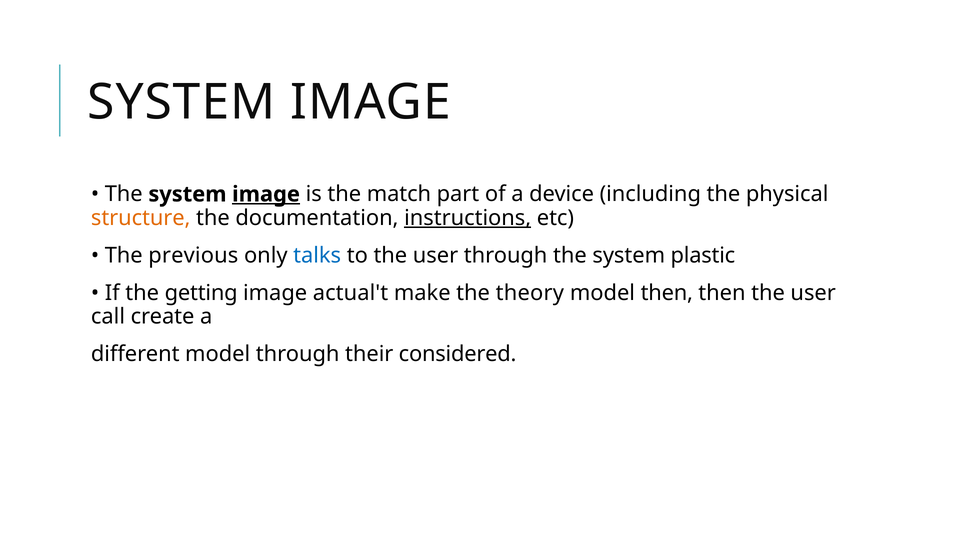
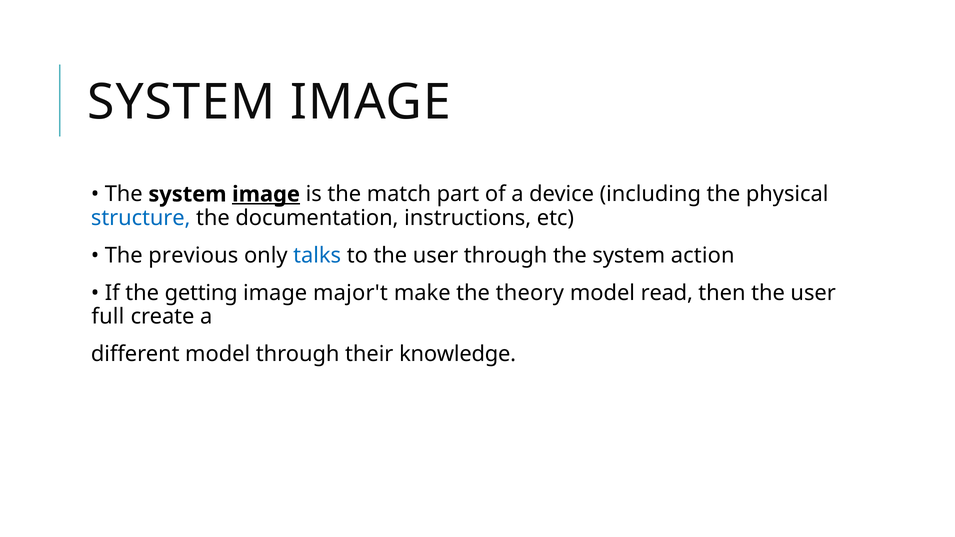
structure colour: orange -> blue (141, 218)
instructions underline: present -> none (468, 218)
plastic: plastic -> action (703, 256)
actual't: actual't -> major't (350, 293)
model then: then -> read (667, 293)
call: call -> full (108, 317)
considered: considered -> knowledge (458, 354)
